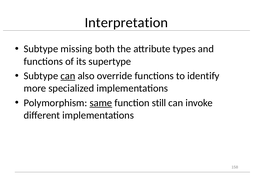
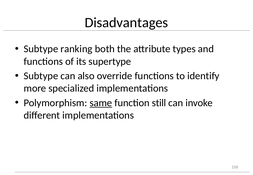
Interpretation: Interpretation -> Disadvantages (126, 23)
missing: missing -> ranking (76, 49)
can underline: present -> none (68, 76)
